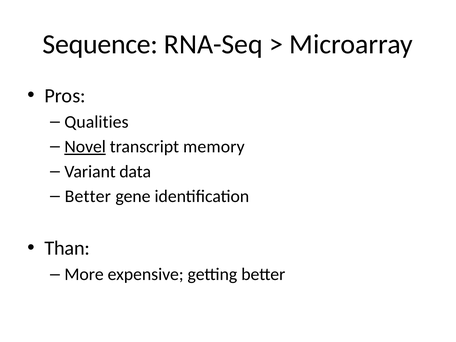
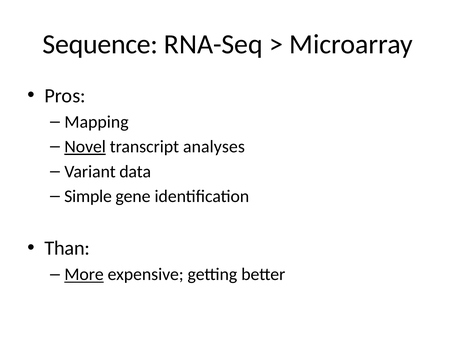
Qualities: Qualities -> Mapping (97, 122)
memory: memory -> analyses (214, 147)
Better: Better -> Simple (88, 196)
More underline: none -> present (84, 274)
